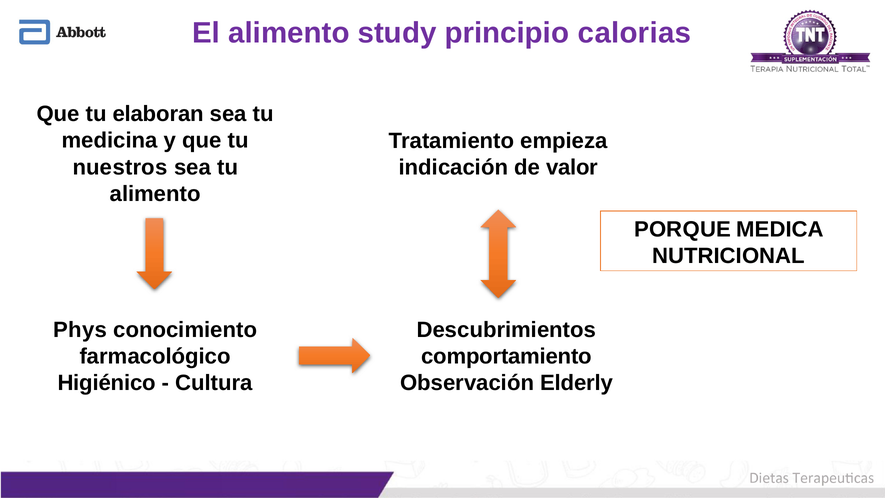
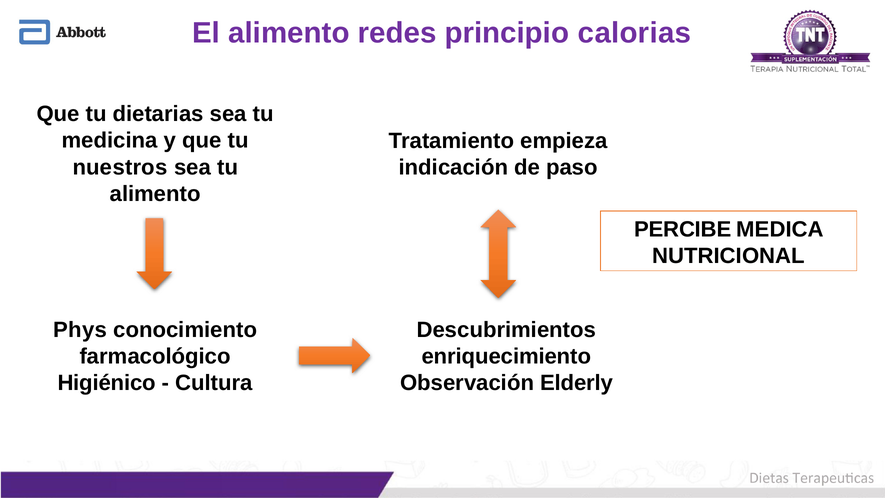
study: study -> redes (397, 33)
elaboran: elaboran -> dietarias (158, 114)
valor: valor -> paso (572, 167)
PORQUE: PORQUE -> PERCIBE (683, 229)
comportamiento: comportamiento -> enriquecimiento (506, 356)
